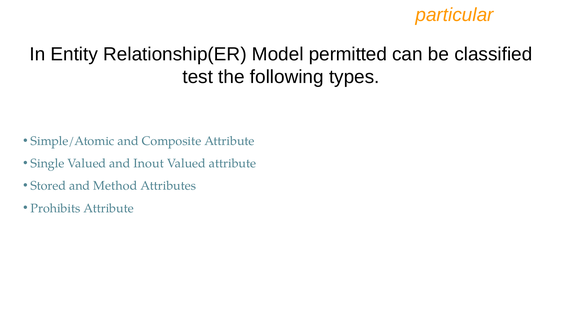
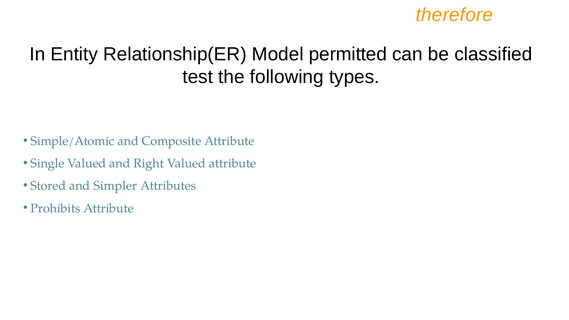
particular: particular -> therefore (454, 15)
Inout: Inout -> Right (149, 163)
Method: Method -> Simpler (115, 186)
